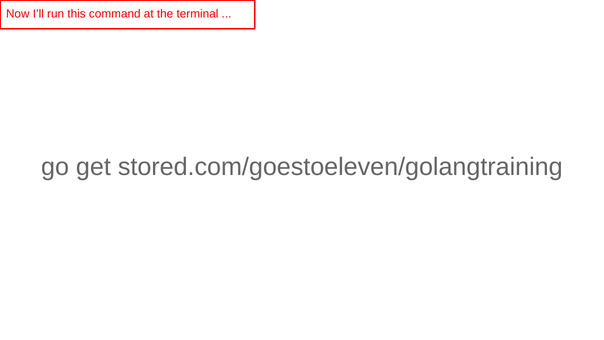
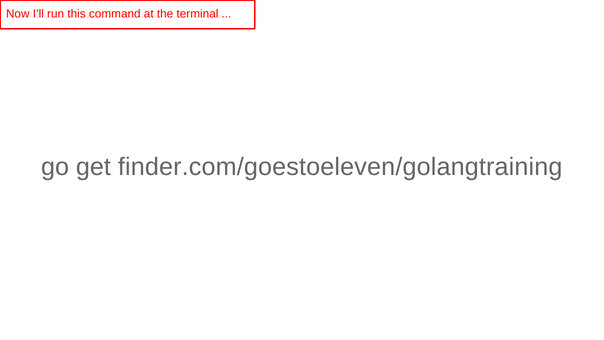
stored.com/goestoeleven/golangtraining: stored.com/goestoeleven/golangtraining -> finder.com/goestoeleven/golangtraining (340, 167)
